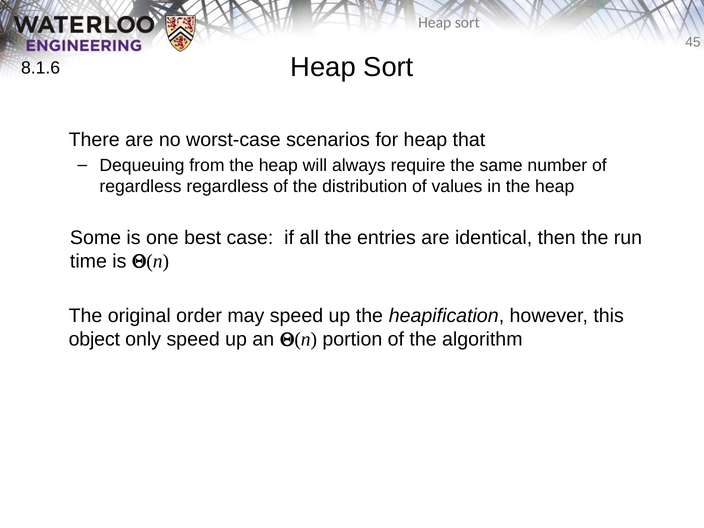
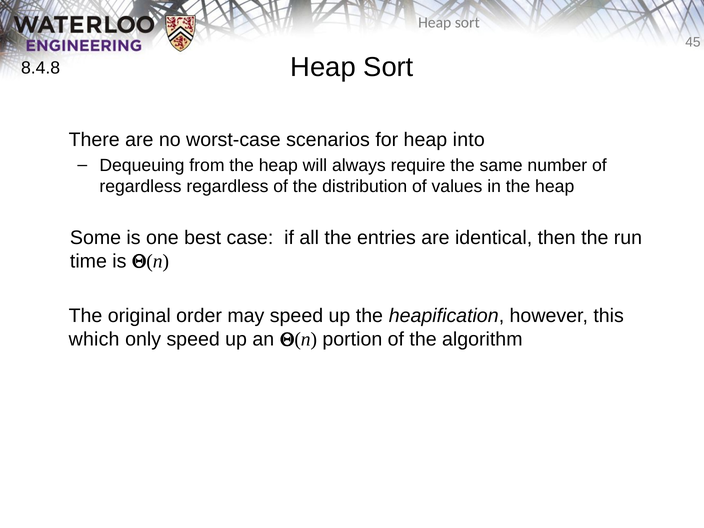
8.1.6: 8.1.6 -> 8.4.8 (41, 68)
that: that -> into (469, 140)
object: object -> which (94, 339)
